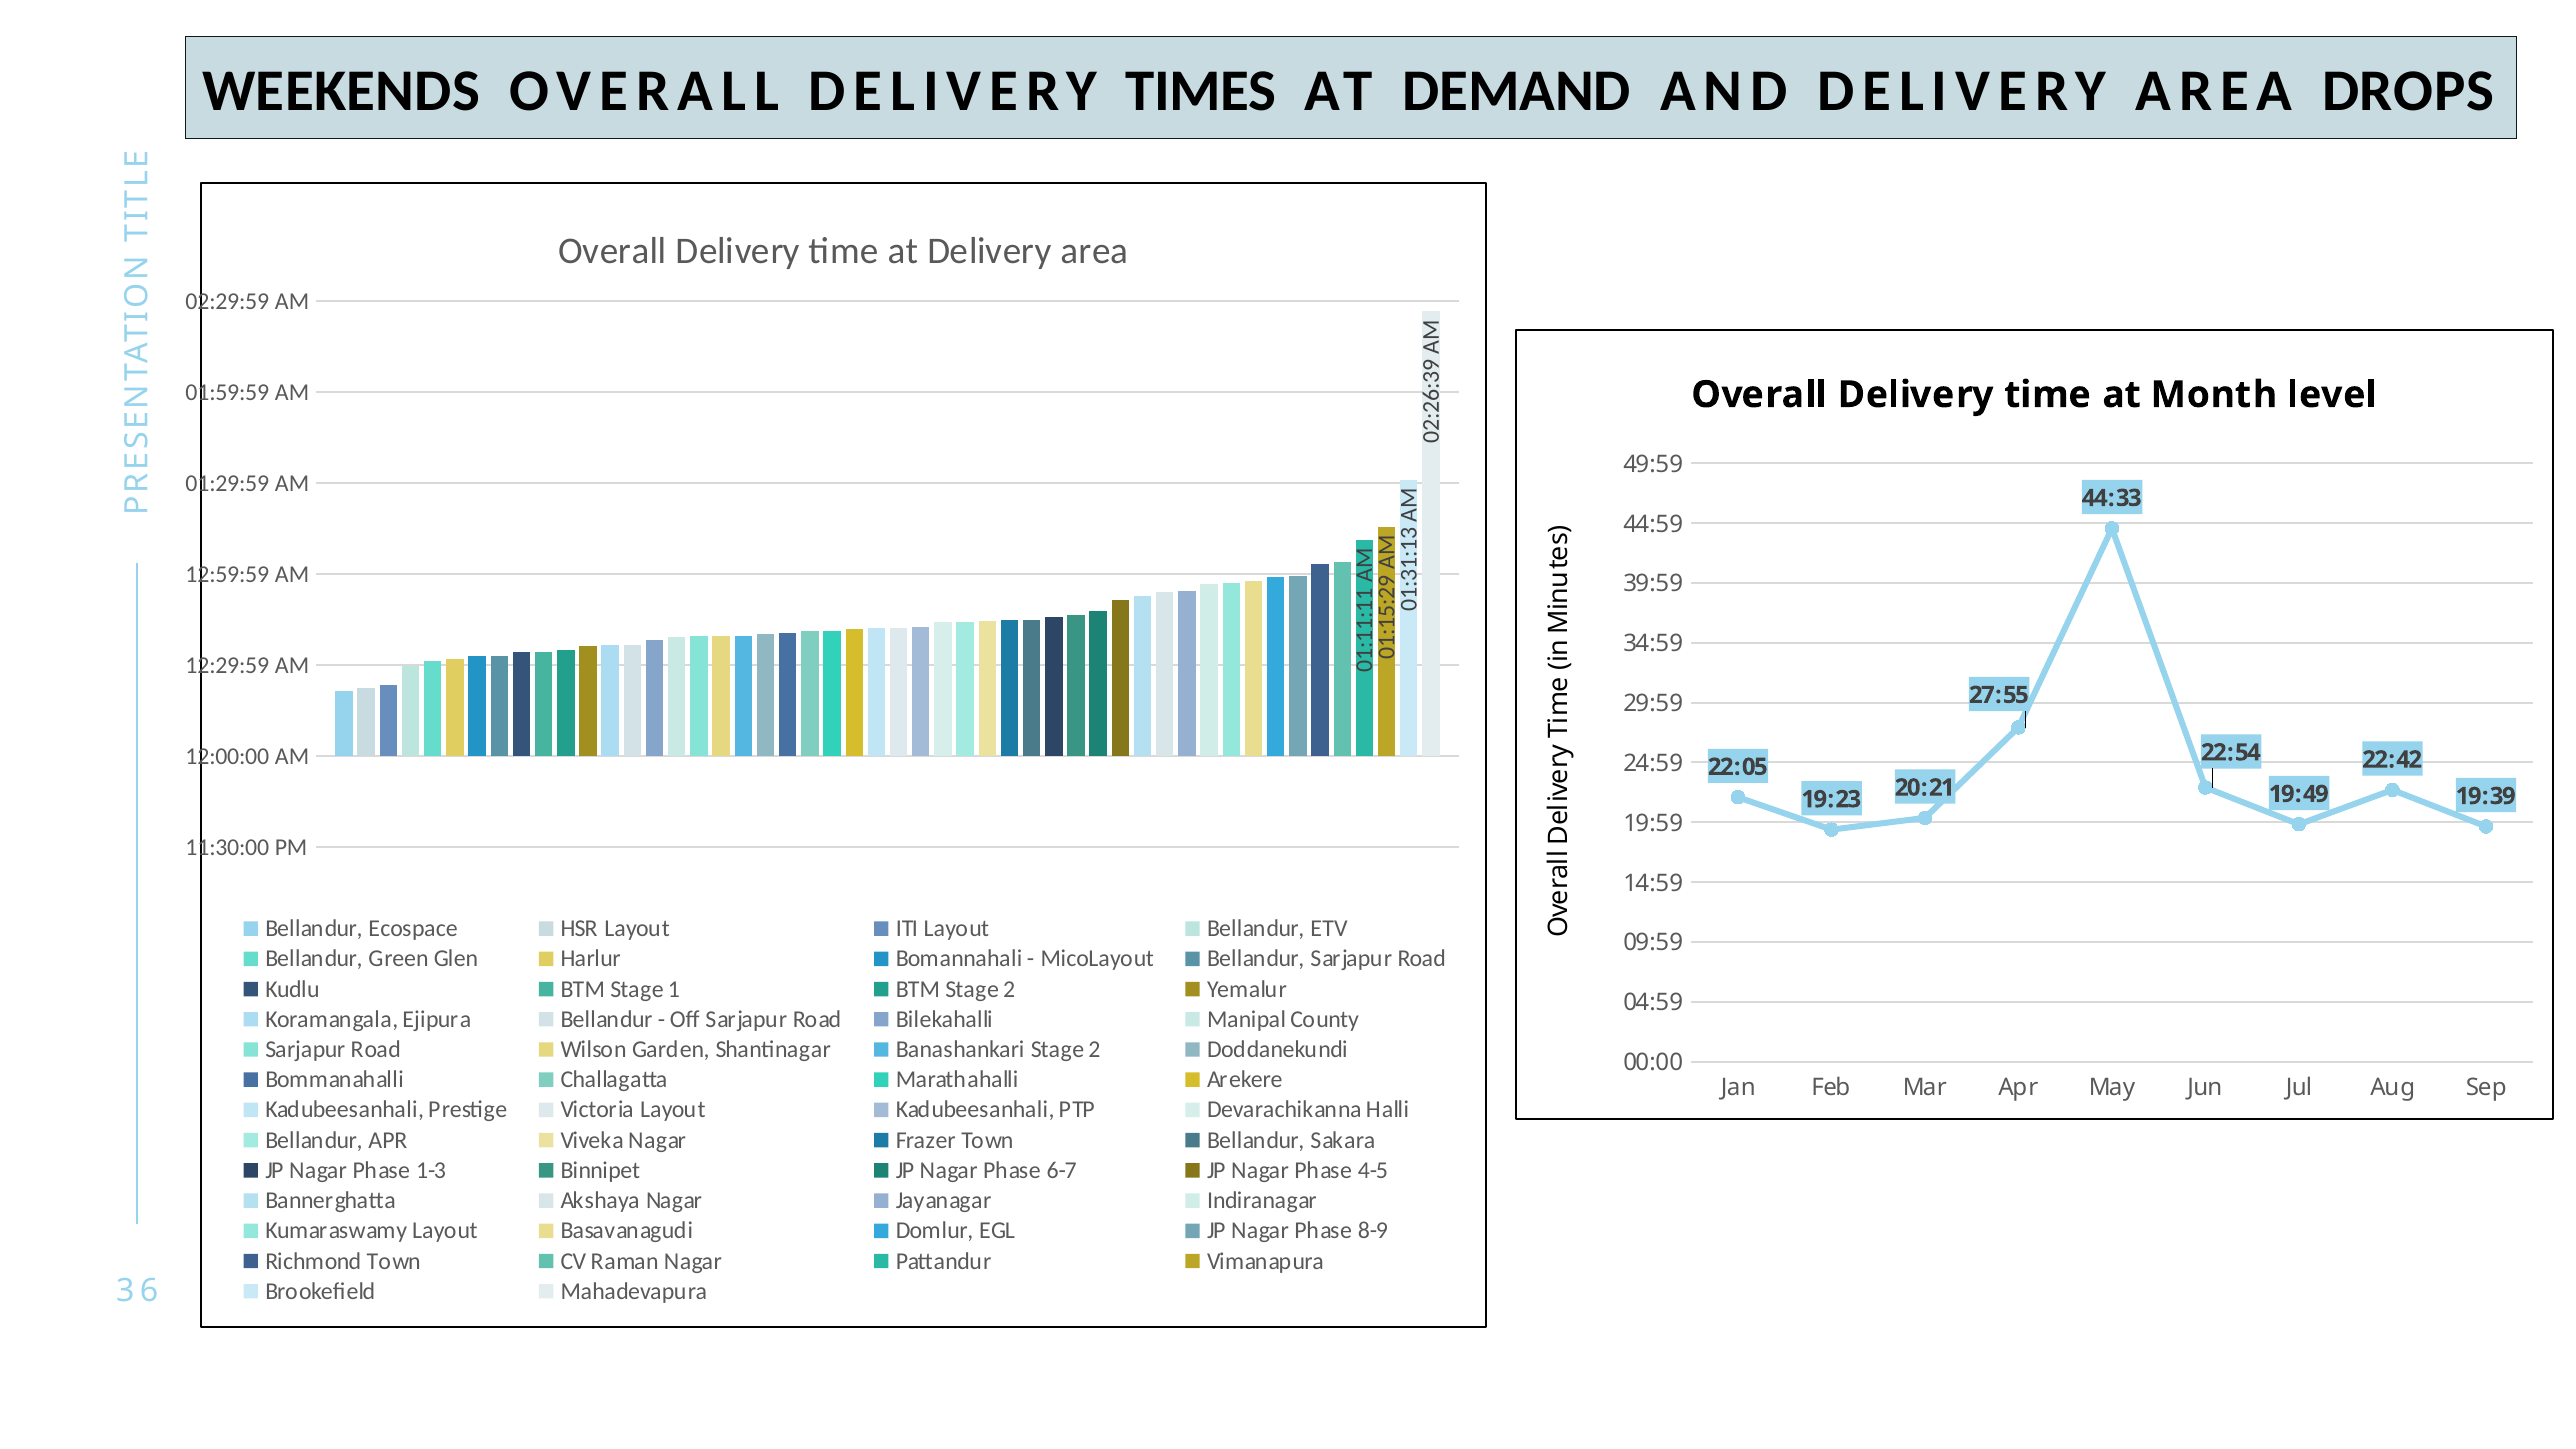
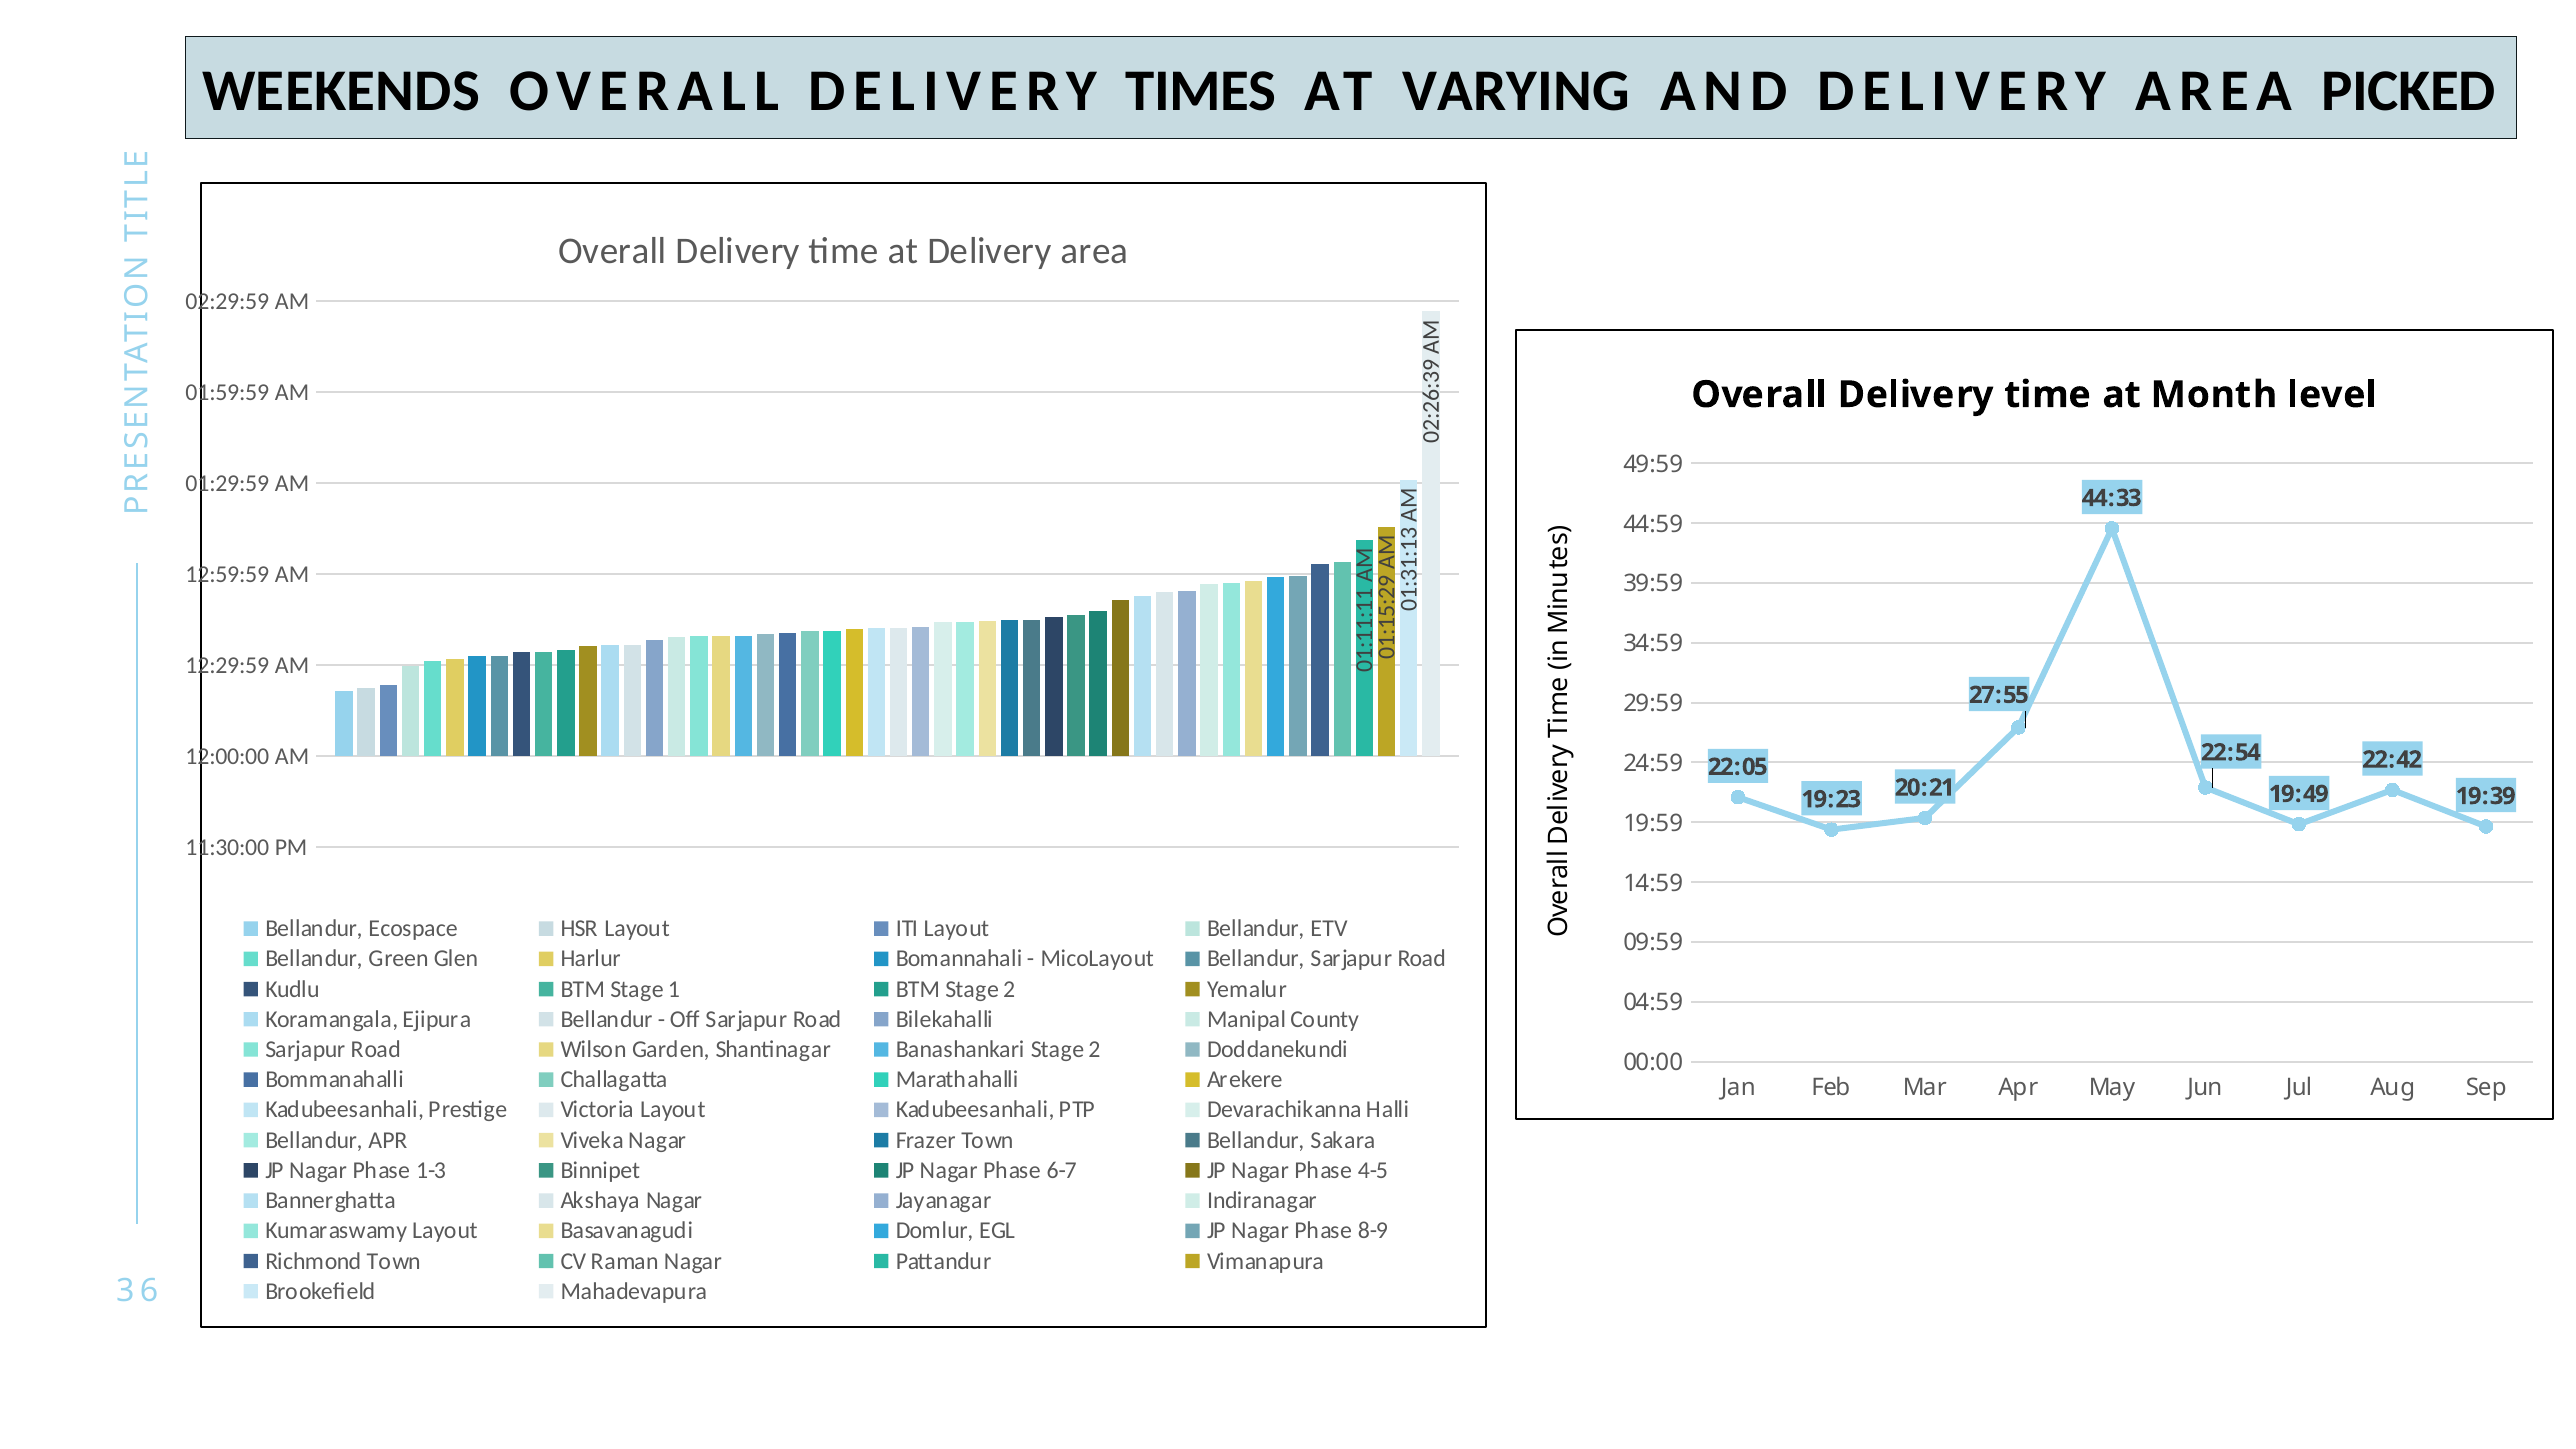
DEMAND: DEMAND -> VARYING (1516, 91)
DROPS: DROPS -> PICKED (2408, 91)
